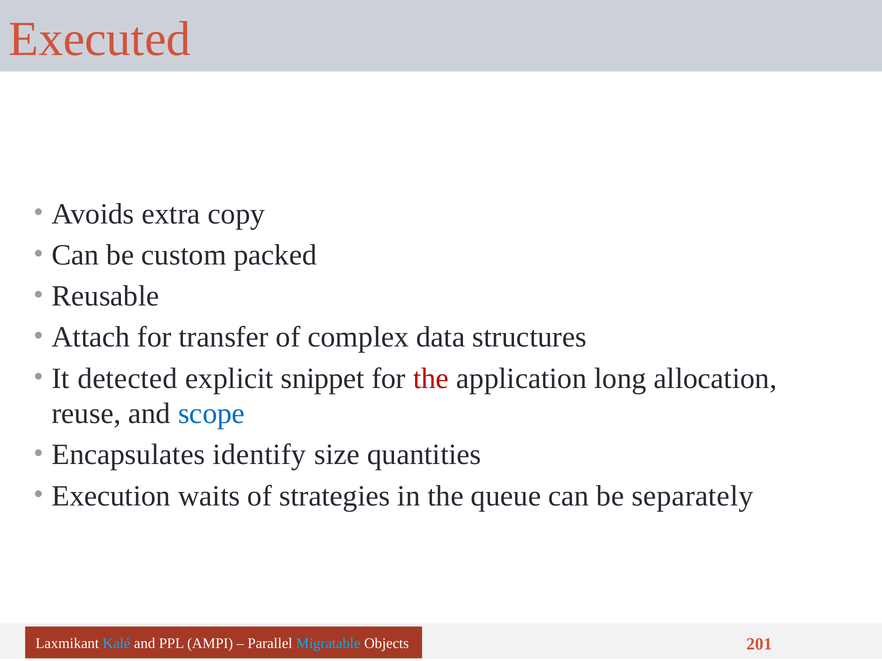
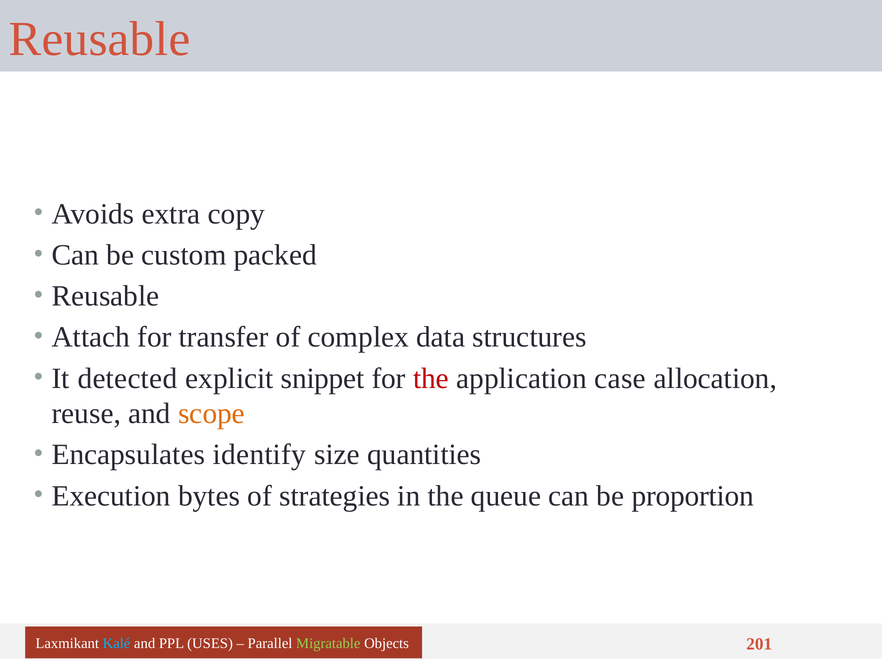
Executed: Executed -> Reusable (100, 39)
long: long -> case (620, 379)
scope colour: blue -> orange (211, 414)
waits: waits -> bytes (209, 496)
separately: separately -> proportion (693, 496)
AMPI: AMPI -> USES (210, 644)
Migratable colour: light blue -> light green (328, 644)
